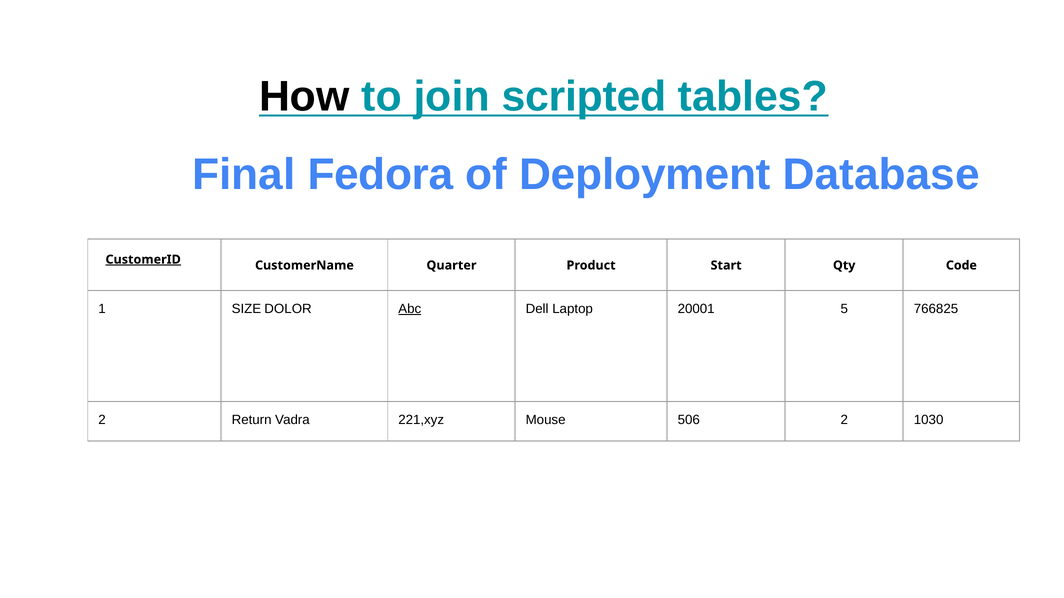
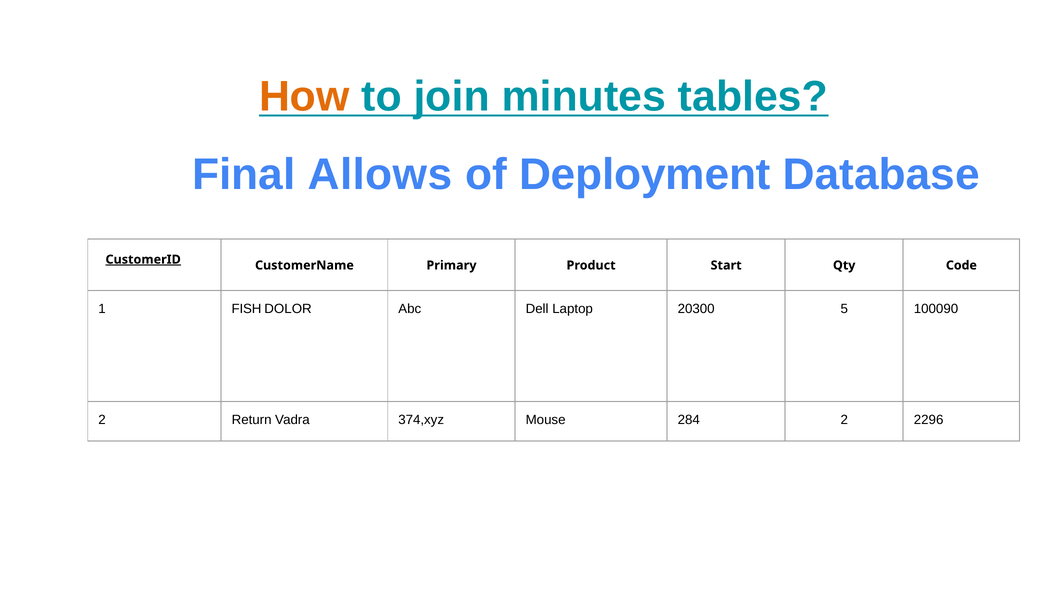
How colour: black -> orange (304, 97)
scripted: scripted -> minutes (584, 97)
Fedora: Fedora -> Allows (380, 175)
Quarter: Quarter -> Primary (451, 266)
SIZE: SIZE -> FISH (247, 309)
Abc underline: present -> none (410, 309)
20001: 20001 -> 20300 (696, 309)
766825: 766825 -> 100090 (936, 309)
221,xyz: 221,xyz -> 374,xyz (421, 420)
506: 506 -> 284 (689, 420)
1030: 1030 -> 2296 (929, 420)
